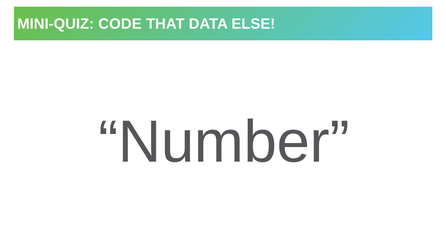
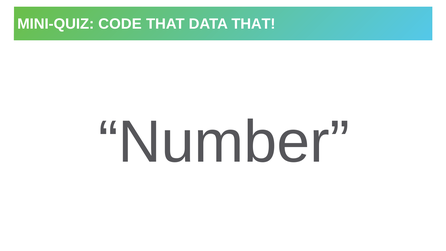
DATA ELSE: ELSE -> THAT (253, 24)
